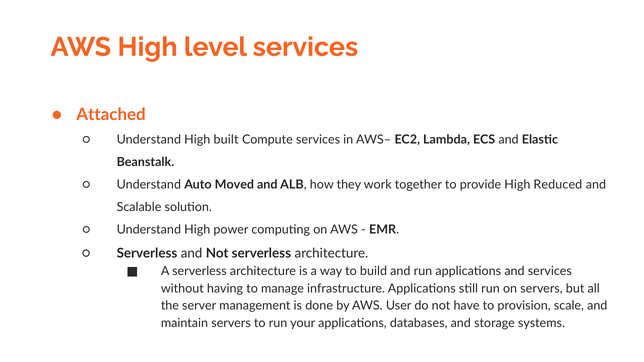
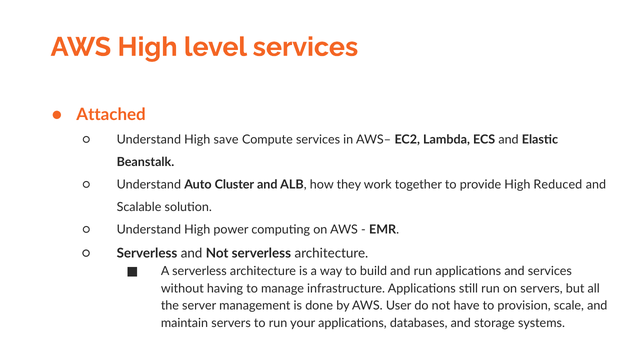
built: built -> save (226, 140)
Moved: Moved -> Cluster (234, 185)
